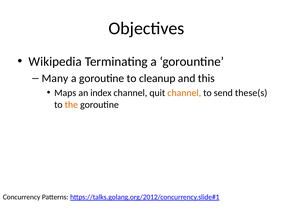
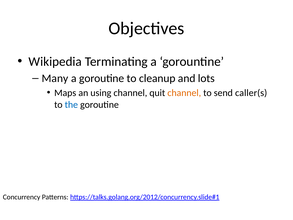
this: this -> lots (206, 78)
index: index -> using (101, 93)
these(s: these(s -> caller(s (251, 93)
the colour: orange -> blue (71, 105)
